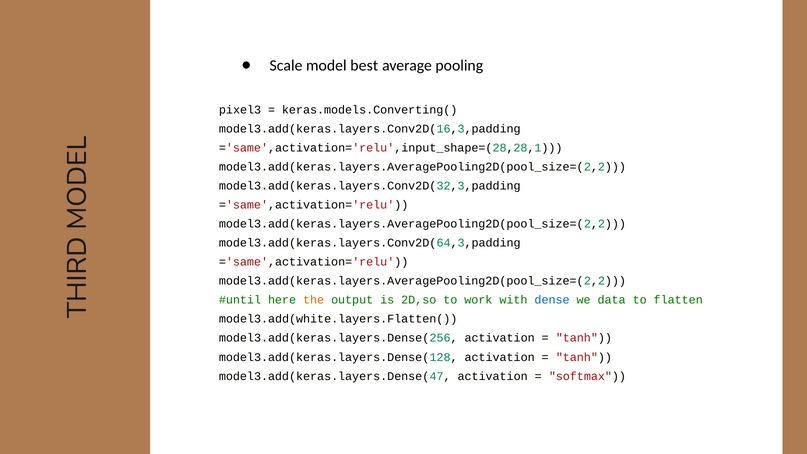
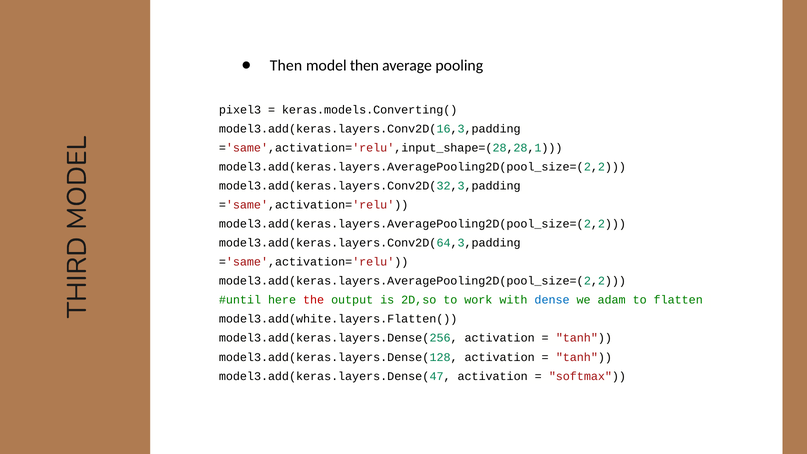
Scale: Scale -> Then (286, 66)
model best: best -> then (364, 66)
the colour: orange -> red (314, 300)
data: data -> adam (612, 300)
